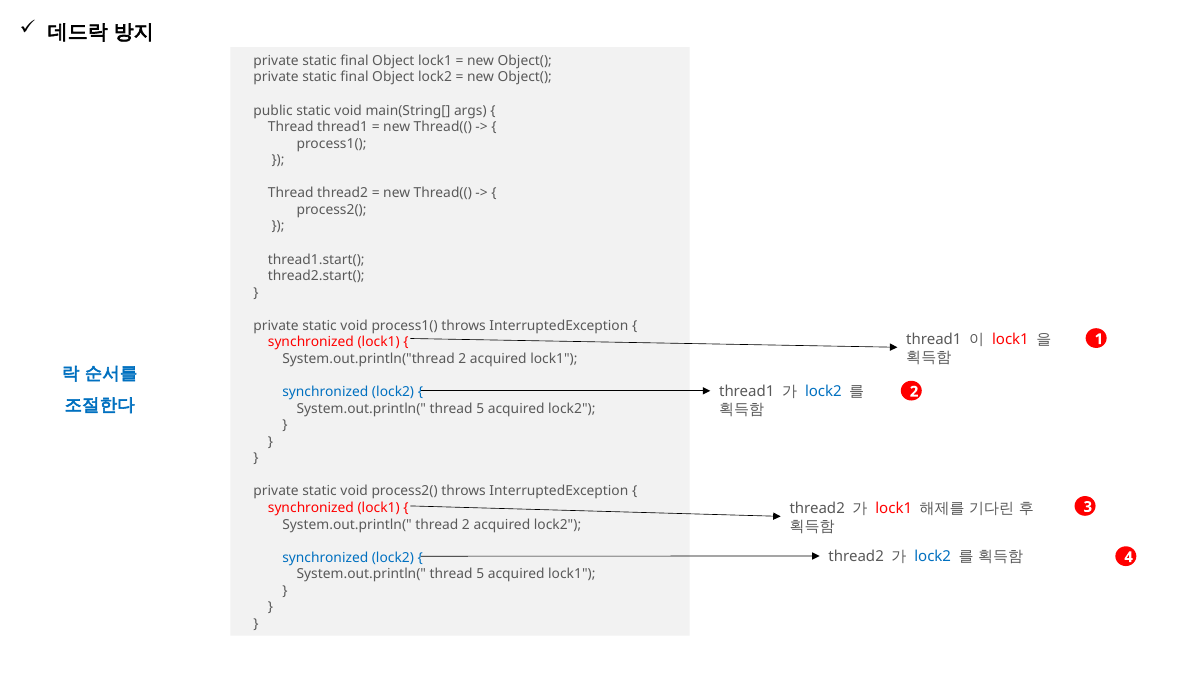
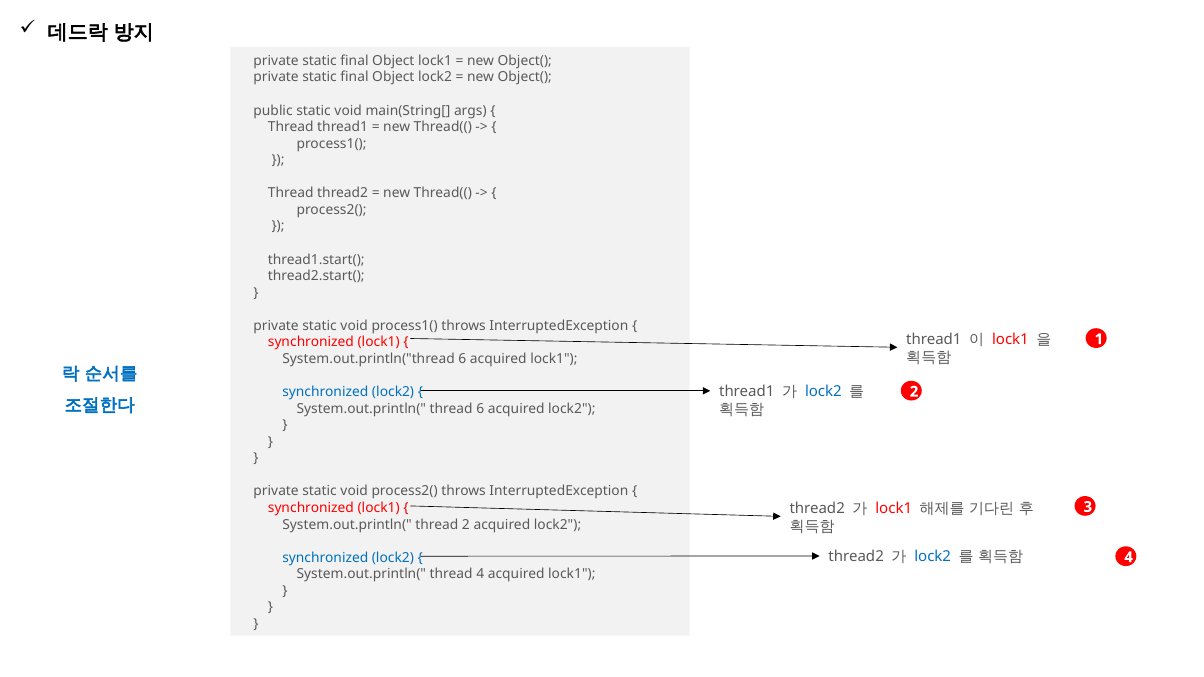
System.out.println("thread 2: 2 -> 6 (462, 359)
5: 5 -> 6 (480, 409)
5: 5 -> 4 (480, 574)
